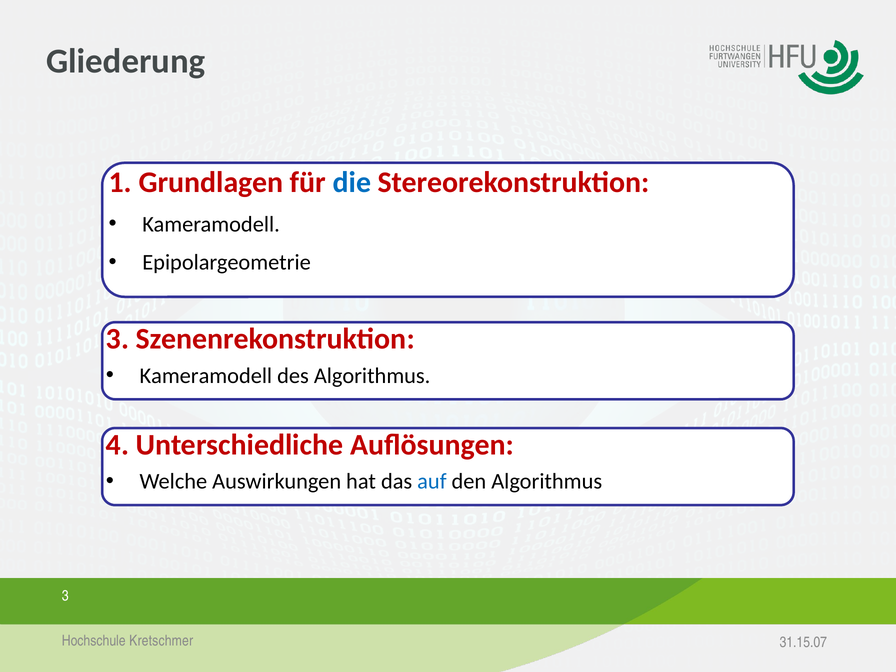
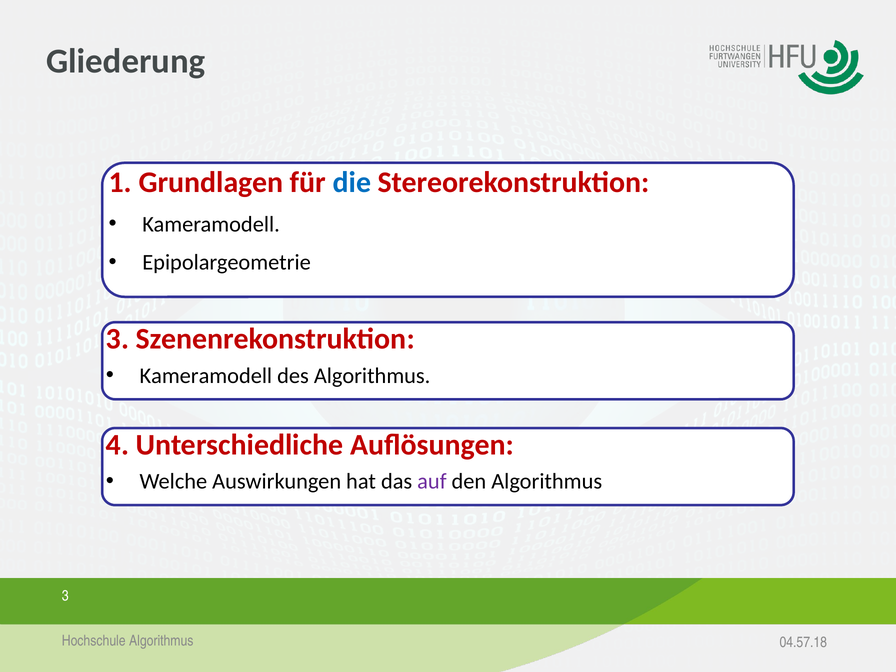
auf colour: blue -> purple (432, 481)
Hochschule Kretschmer: Kretschmer -> Algorithmus (161, 641)
31.15.07: 31.15.07 -> 04.57.18 (803, 642)
